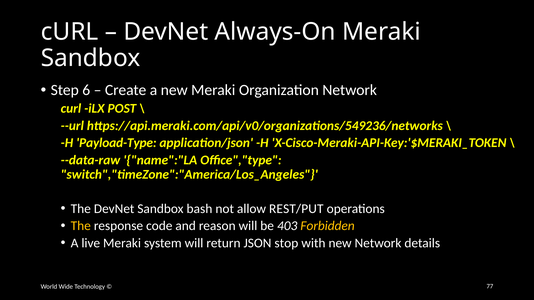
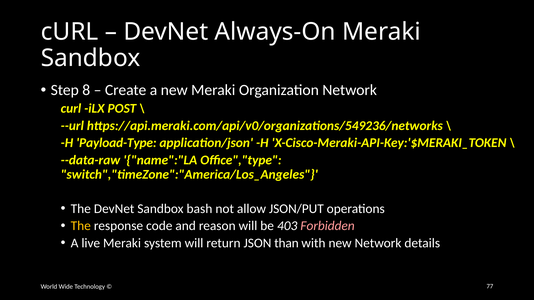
6: 6 -> 8 (86, 90)
REST/PUT: REST/PUT -> JSON/PUT (296, 209)
Forbidden colour: yellow -> pink (328, 226)
stop: stop -> than (286, 243)
